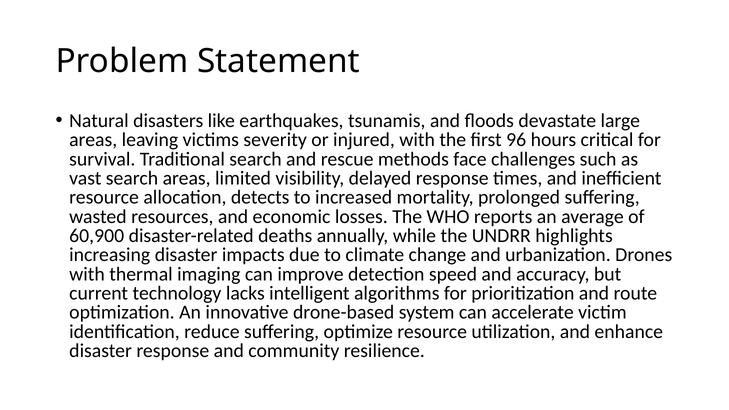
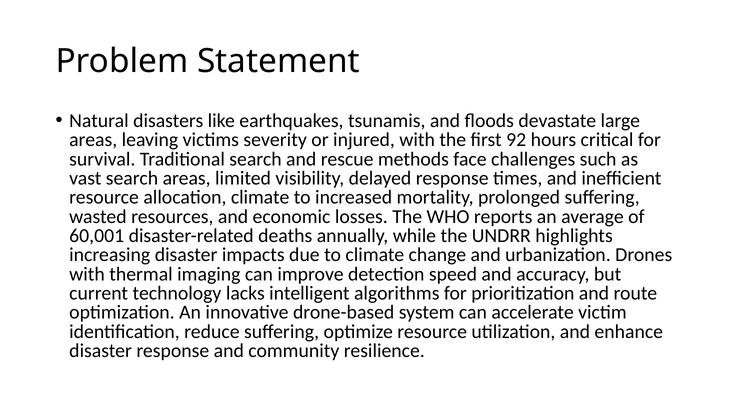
96: 96 -> 92 (516, 140)
allocation detects: detects -> climate (260, 197)
60,900: 60,900 -> 60,001 (97, 236)
